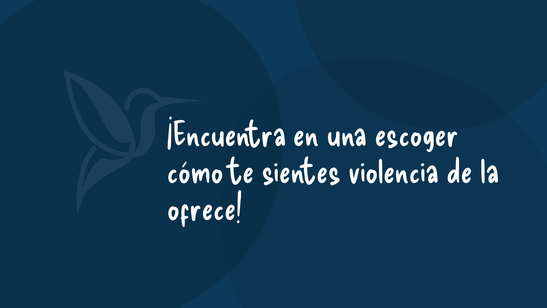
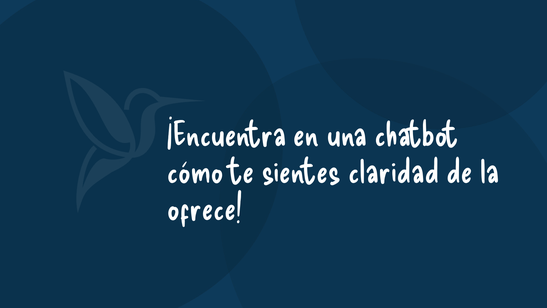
escoger: escoger -> chatbot (417, 135)
violencia: violencia -> claridad (394, 172)
